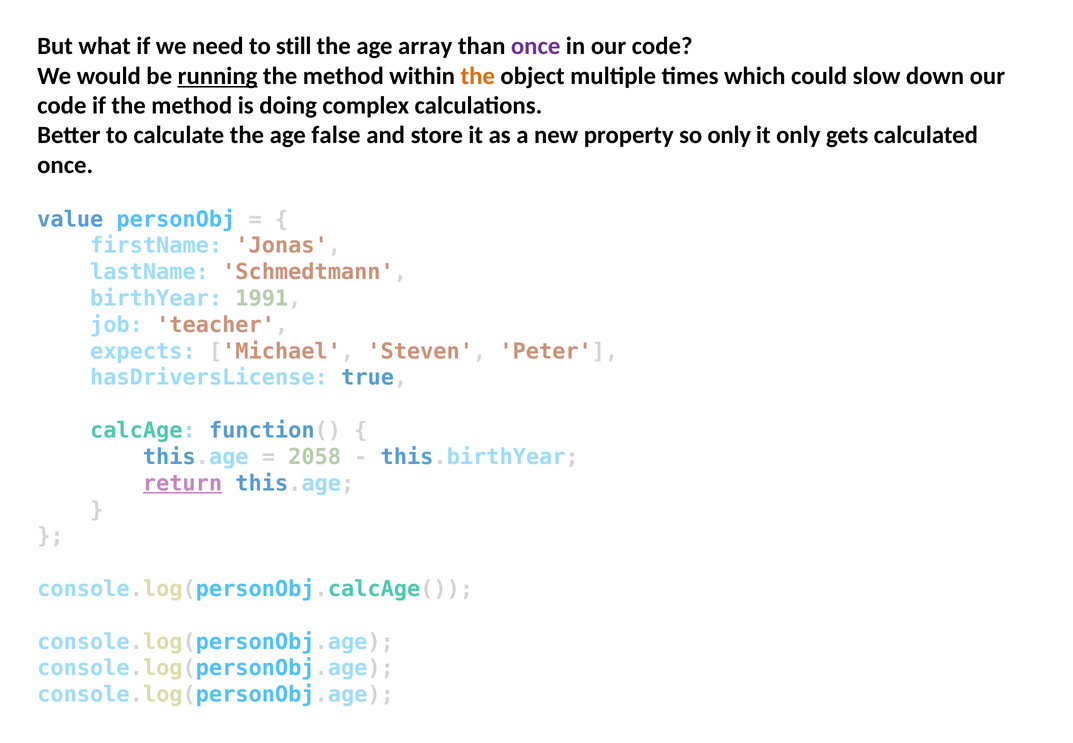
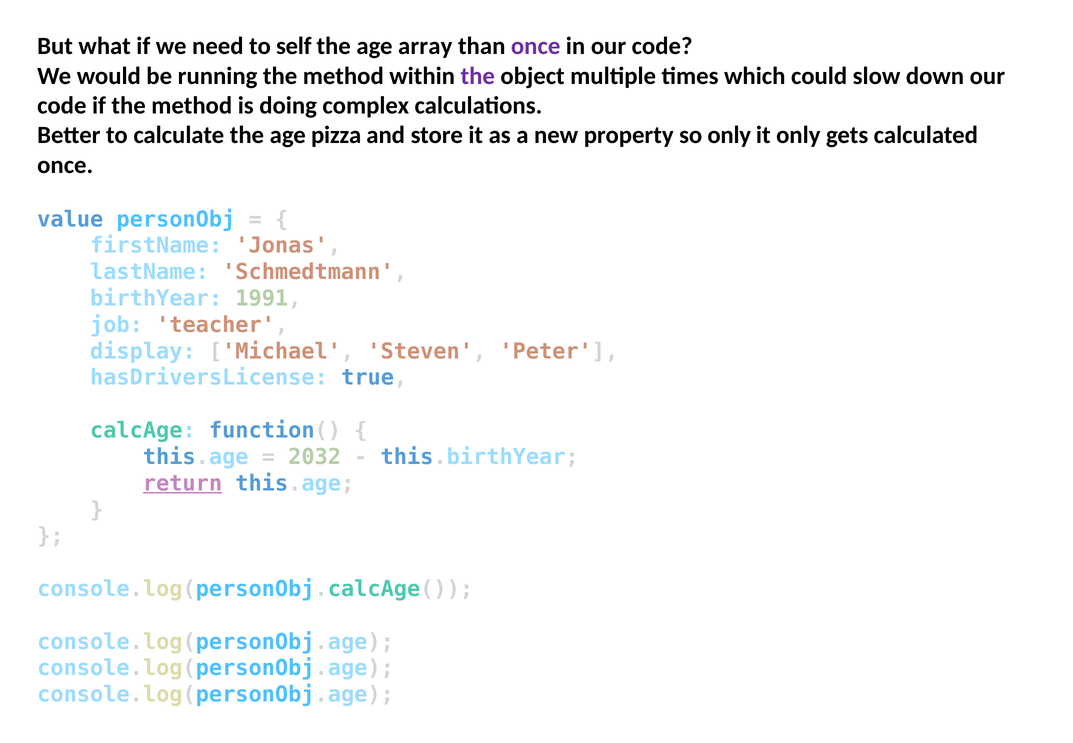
still: still -> self (294, 46)
running underline: present -> none (218, 76)
the colour: orange -> purple (478, 76)
false: false -> pizza (336, 135)
expects: expects -> display (143, 351)
2058: 2058 -> 2032 (315, 457)
